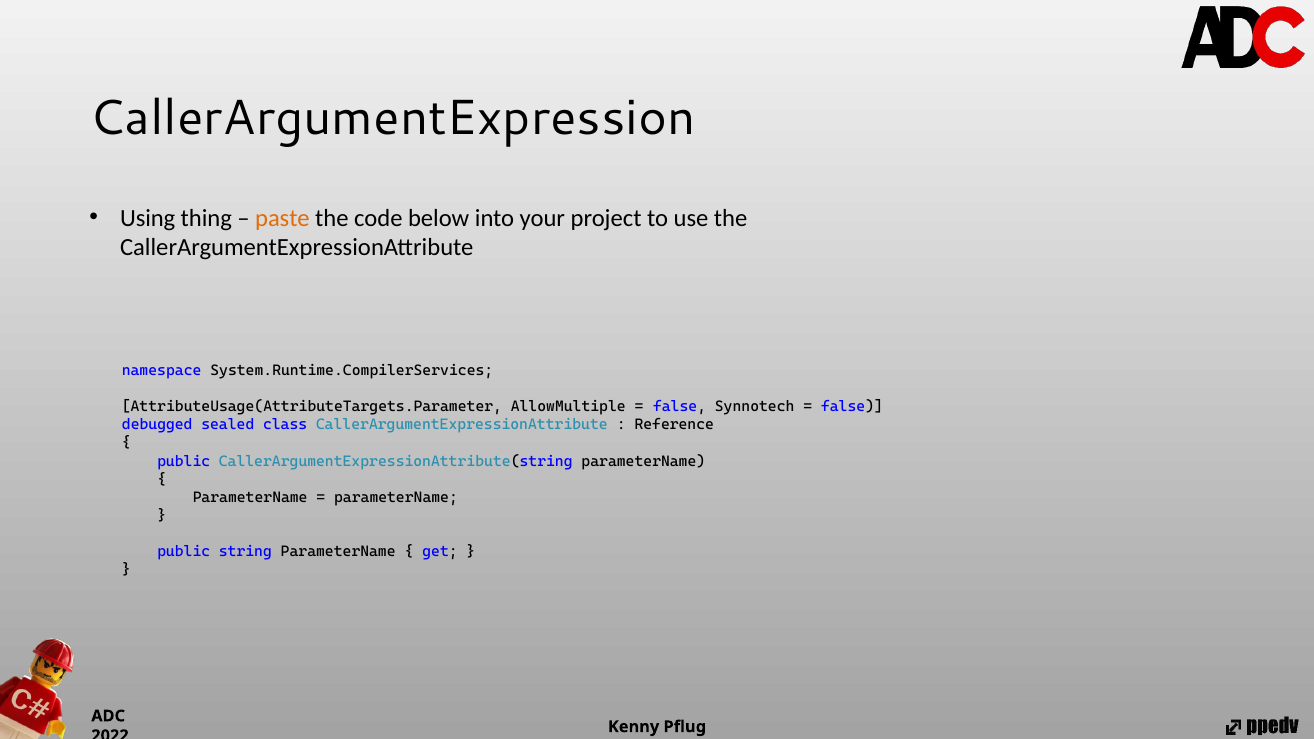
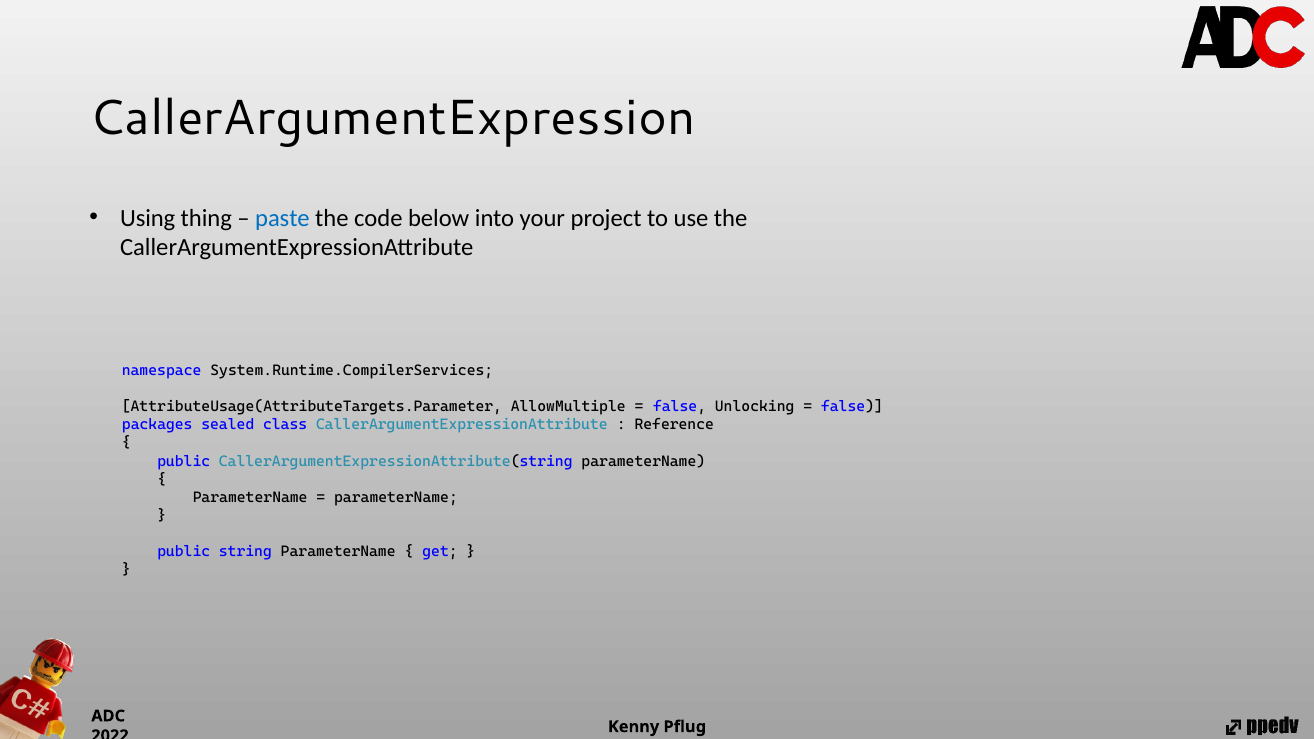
paste colour: orange -> blue (282, 218)
Synnotech: Synnotech -> Unlocking (755, 407)
debugged: debugged -> packages (157, 425)
